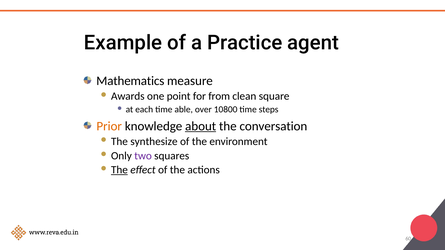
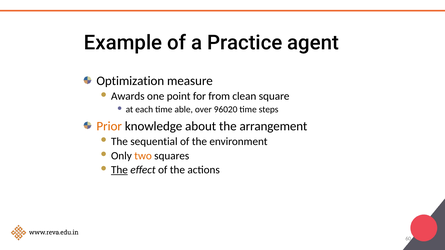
Mathematics: Mathematics -> Optimization (130, 81)
10800: 10800 -> 96020 (226, 110)
about underline: present -> none (201, 126)
conversation: conversation -> arrangement (273, 126)
synthesize: synthesize -> sequential (154, 142)
two colour: purple -> orange (143, 156)
